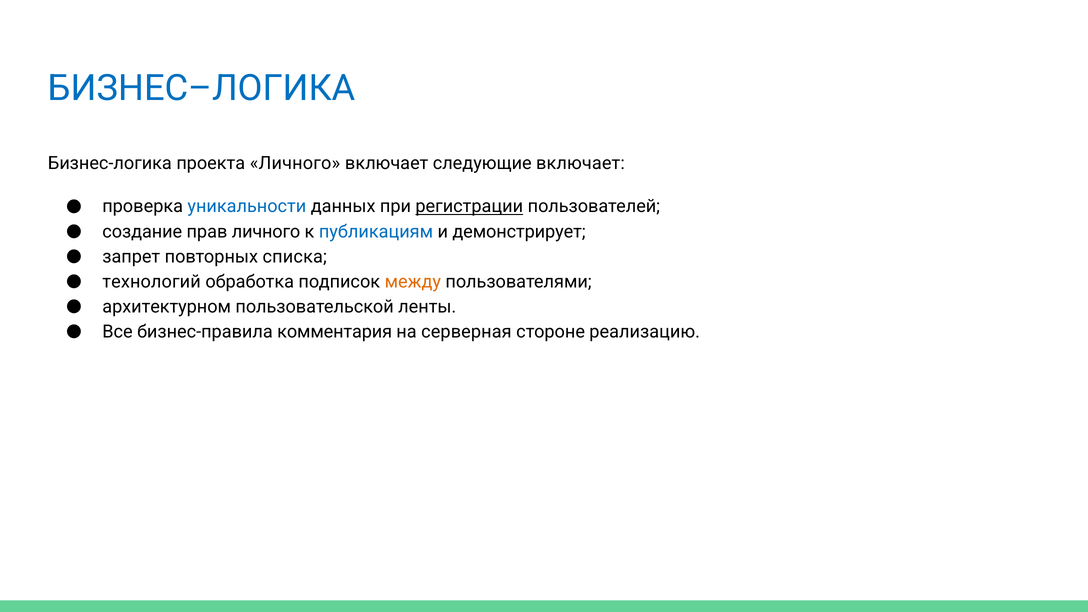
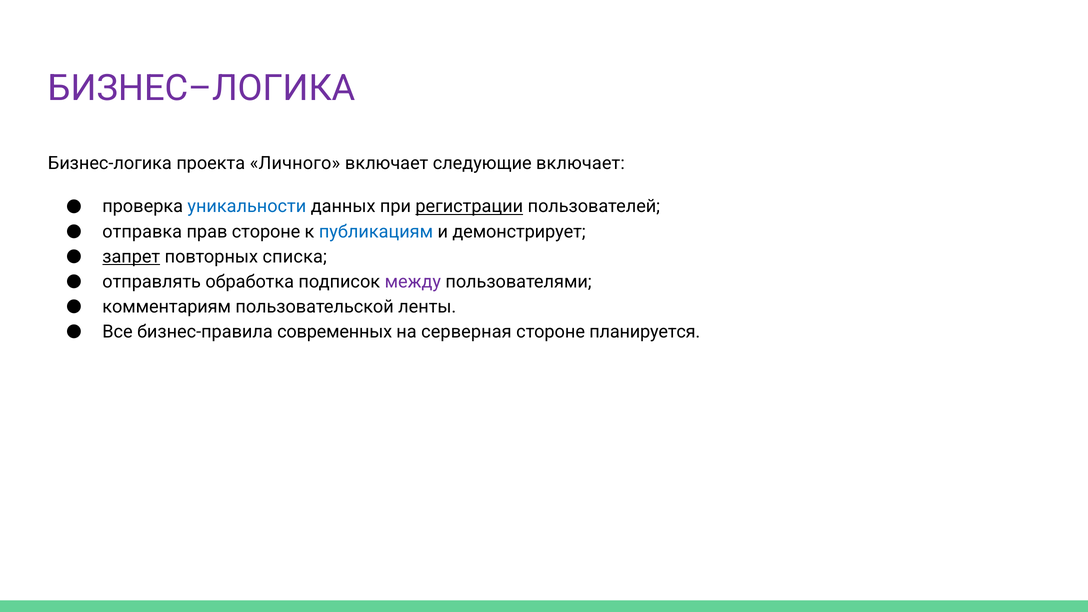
БИЗНЕС–ЛОГИКА colour: blue -> purple (202, 88)
создание: создание -> отправка (142, 232)
прав личного: личного -> стороне (266, 232)
запрет underline: none -> present (131, 257)
технологий: технологий -> отправлять (152, 282)
между colour: orange -> purple (413, 282)
архитектурном: архитектурном -> комментариям (167, 307)
комментария: комментария -> современных (335, 332)
реализацию: реализацию -> планируется (645, 332)
